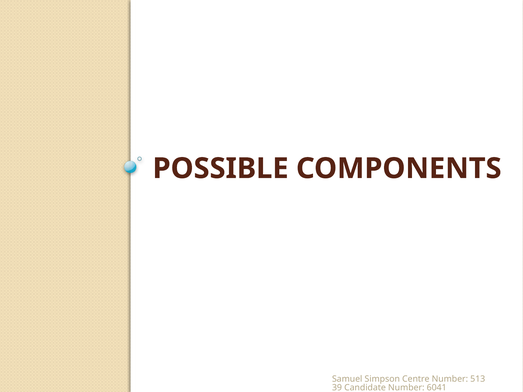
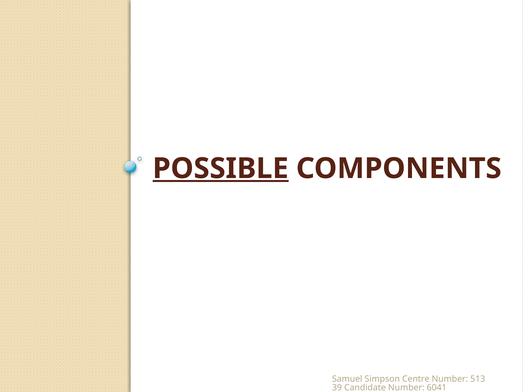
POSSIBLE underline: none -> present (221, 169)
